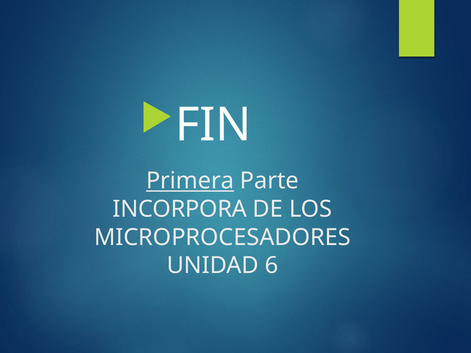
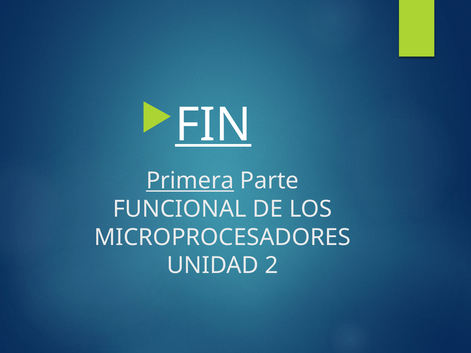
FIN underline: none -> present (213, 125)
INCORPORA: INCORPORA -> FUNCIONAL (180, 209)
6: 6 -> 2 (272, 266)
